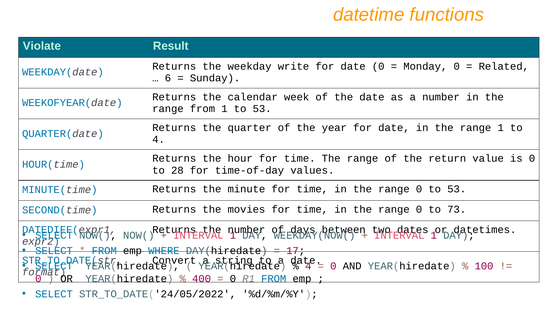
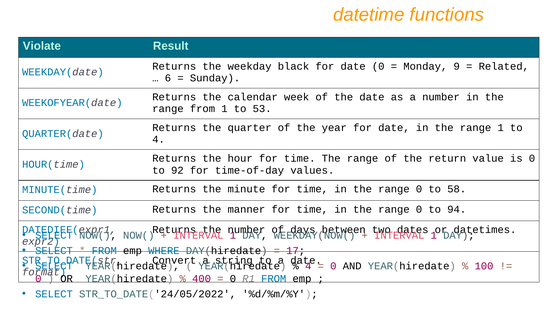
write: write -> black (293, 66)
Monday 0: 0 -> 9 (457, 66)
28: 28 -> 92 (177, 170)
0 to 53: 53 -> 58 (457, 189)
movies: movies -> manner (246, 209)
73: 73 -> 94 (457, 209)
